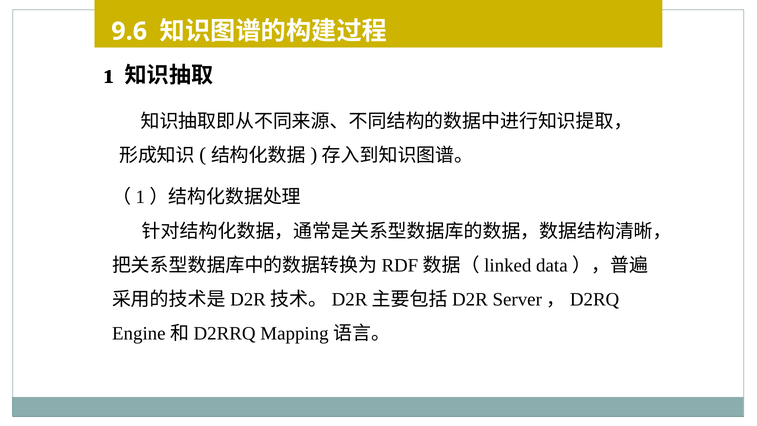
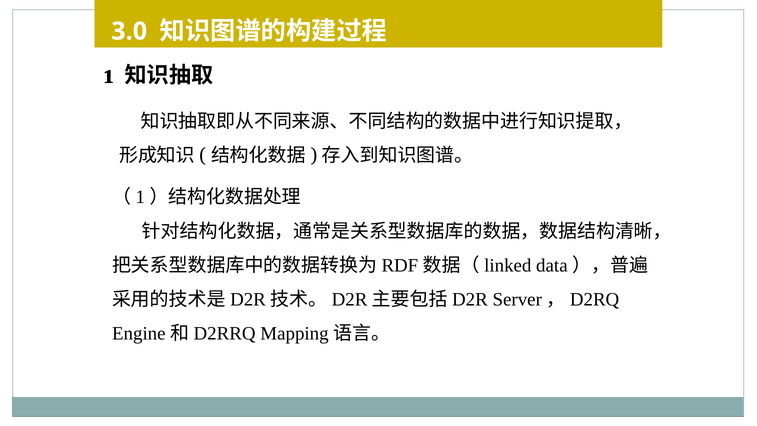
9.6: 9.6 -> 3.0 (129, 31)
